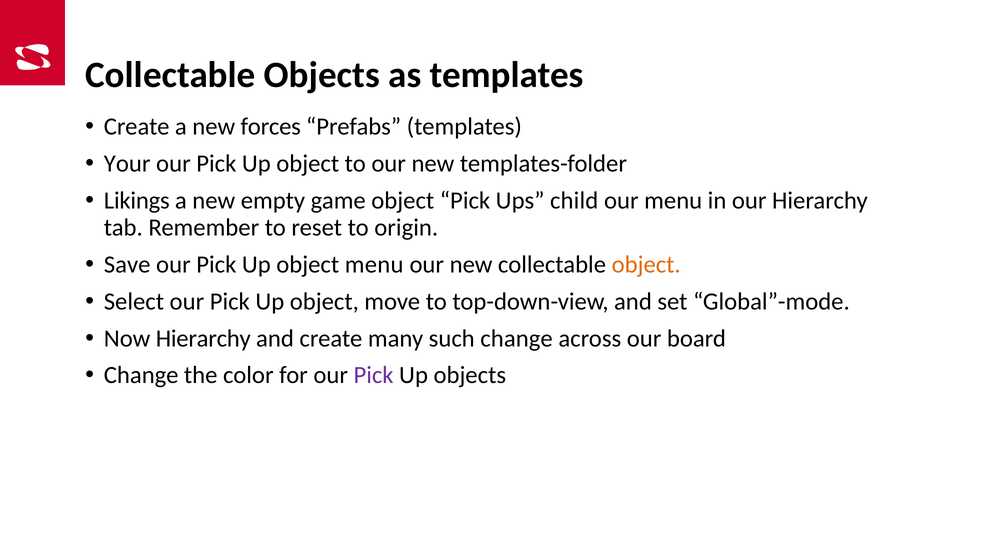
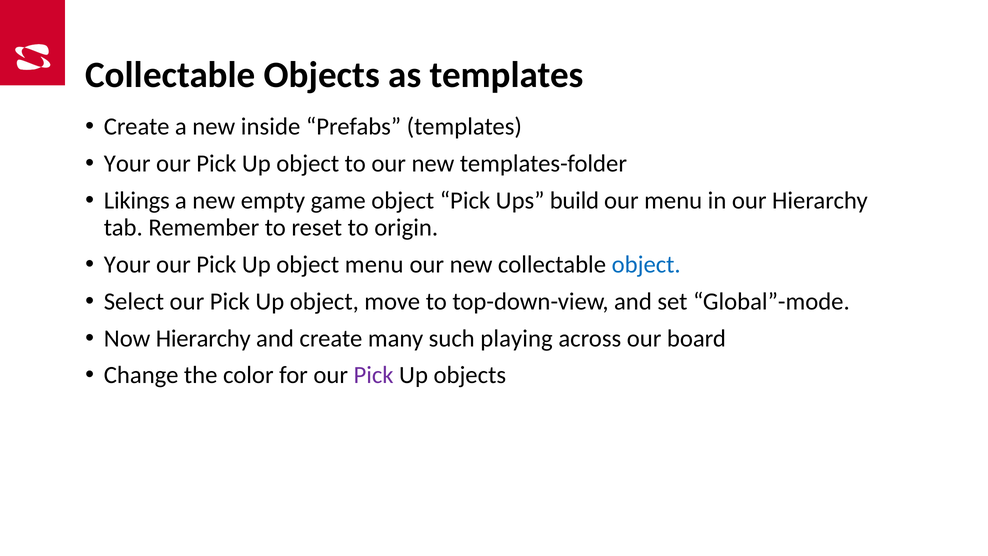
forces: forces -> inside (271, 127)
child: child -> build (574, 201)
Save: Save -> Your (127, 264)
object colour: orange -> blue (646, 264)
such change: change -> playing (517, 338)
